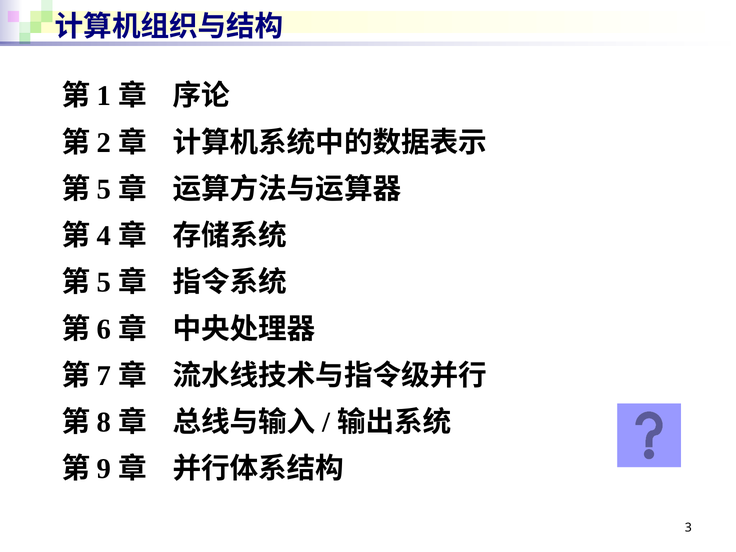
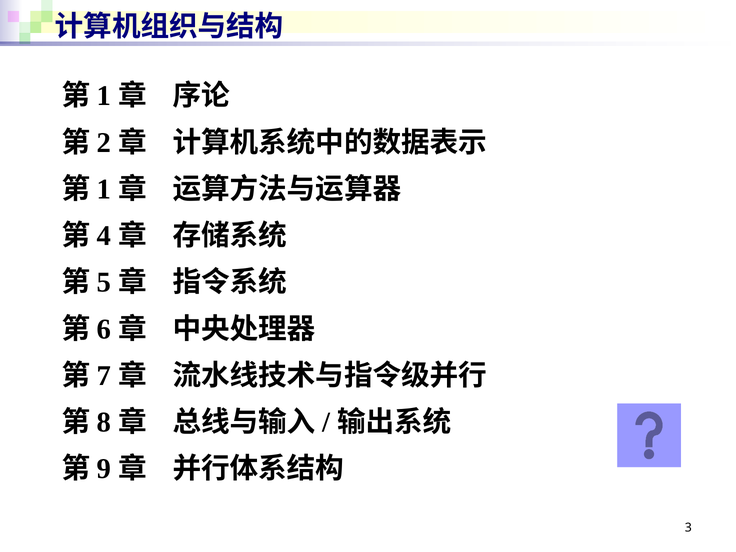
5: 5 -> 1 (104, 189)
